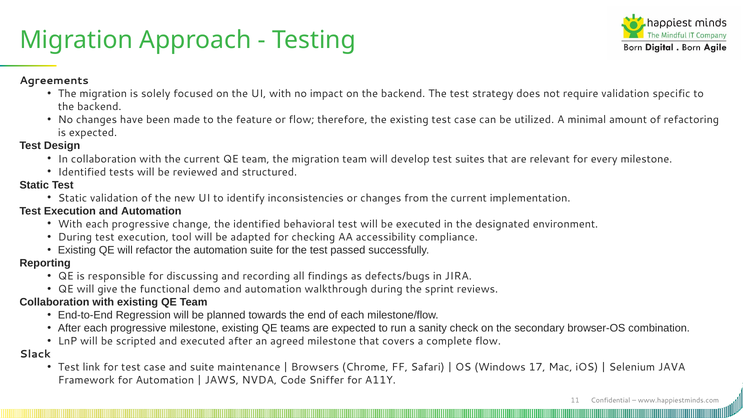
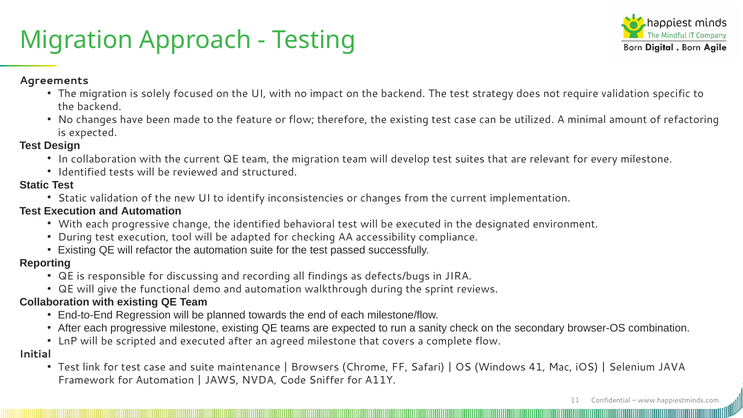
Slack: Slack -> Initial (35, 354)
17: 17 -> 41 (537, 367)
